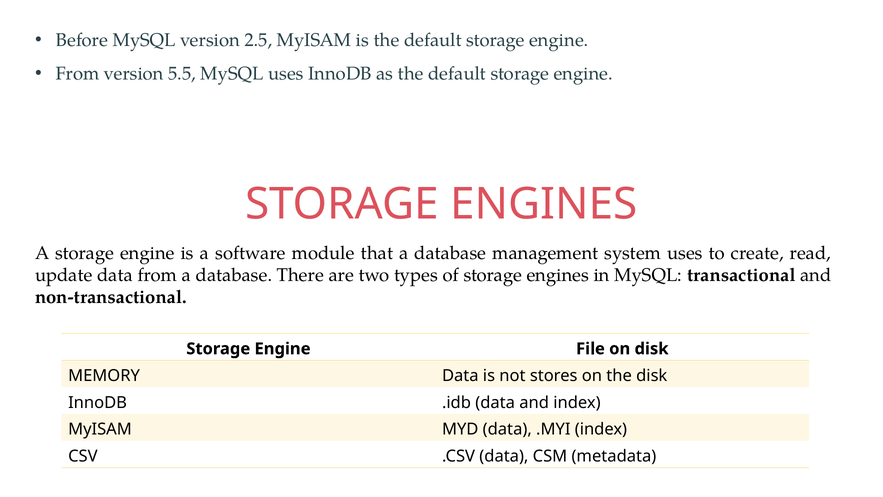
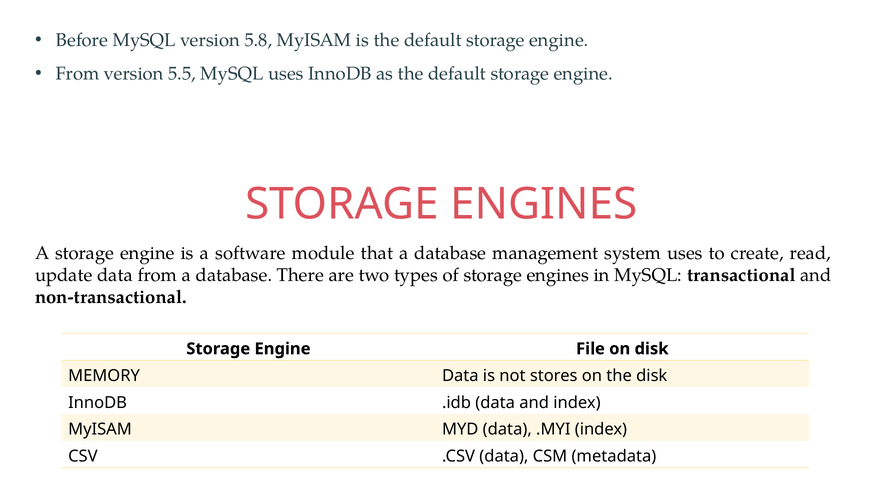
2.5: 2.5 -> 5.8 (258, 40)
